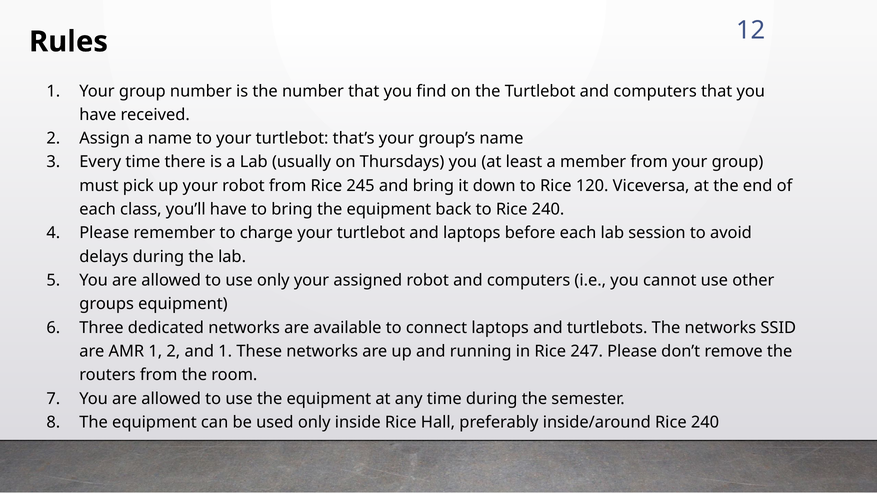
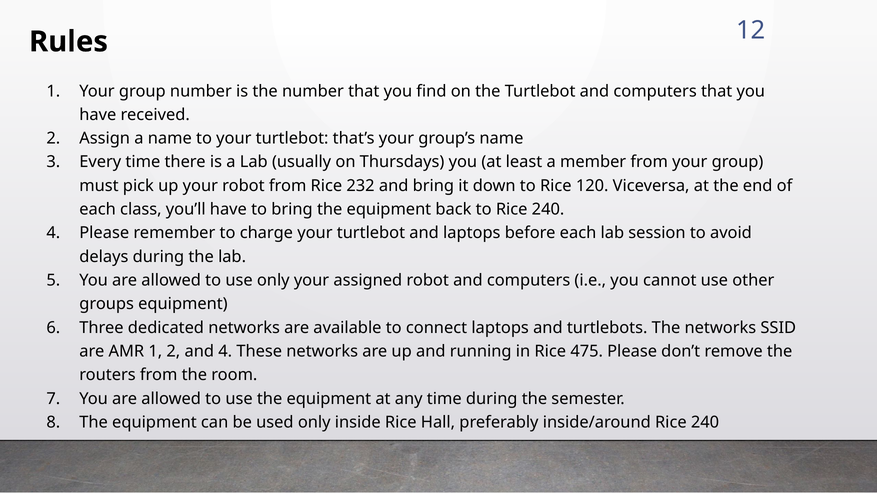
245: 245 -> 232 (361, 186)
and 1: 1 -> 4 (225, 352)
247: 247 -> 475 (587, 352)
